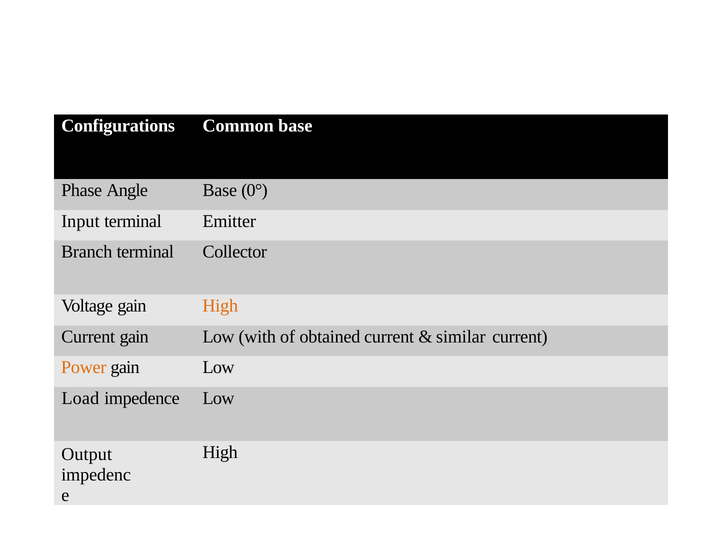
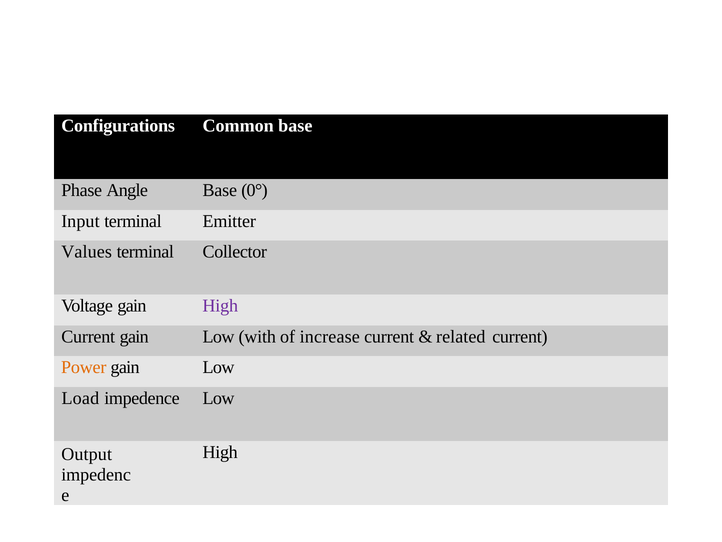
Branch: Branch -> Values (87, 252)
High colour: orange -> purple (220, 306)
obtained: obtained -> increase (330, 336)
similar: similar -> related (461, 336)
